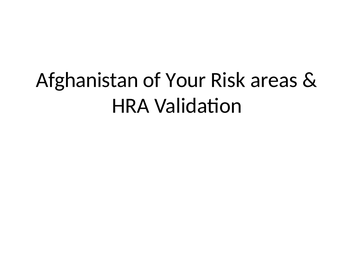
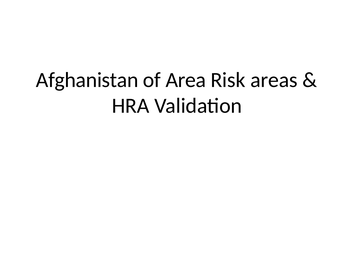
Your: Your -> Area (186, 80)
